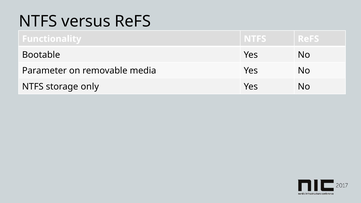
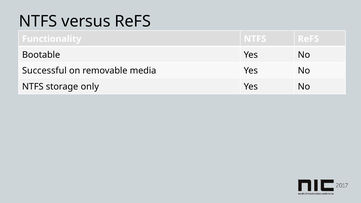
Parameter: Parameter -> Successful (44, 71)
